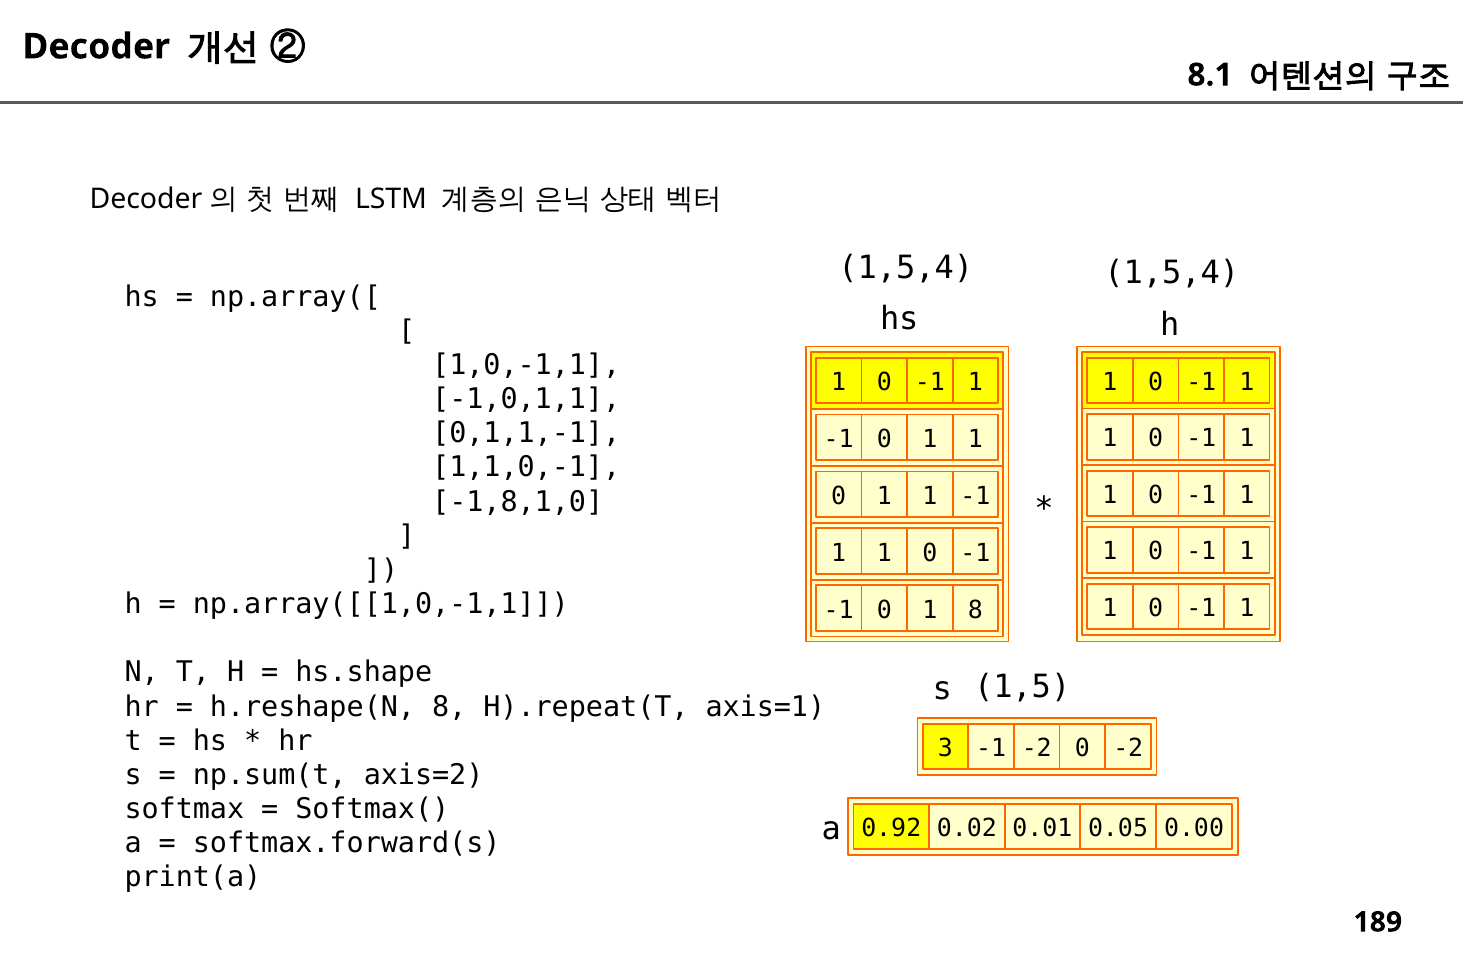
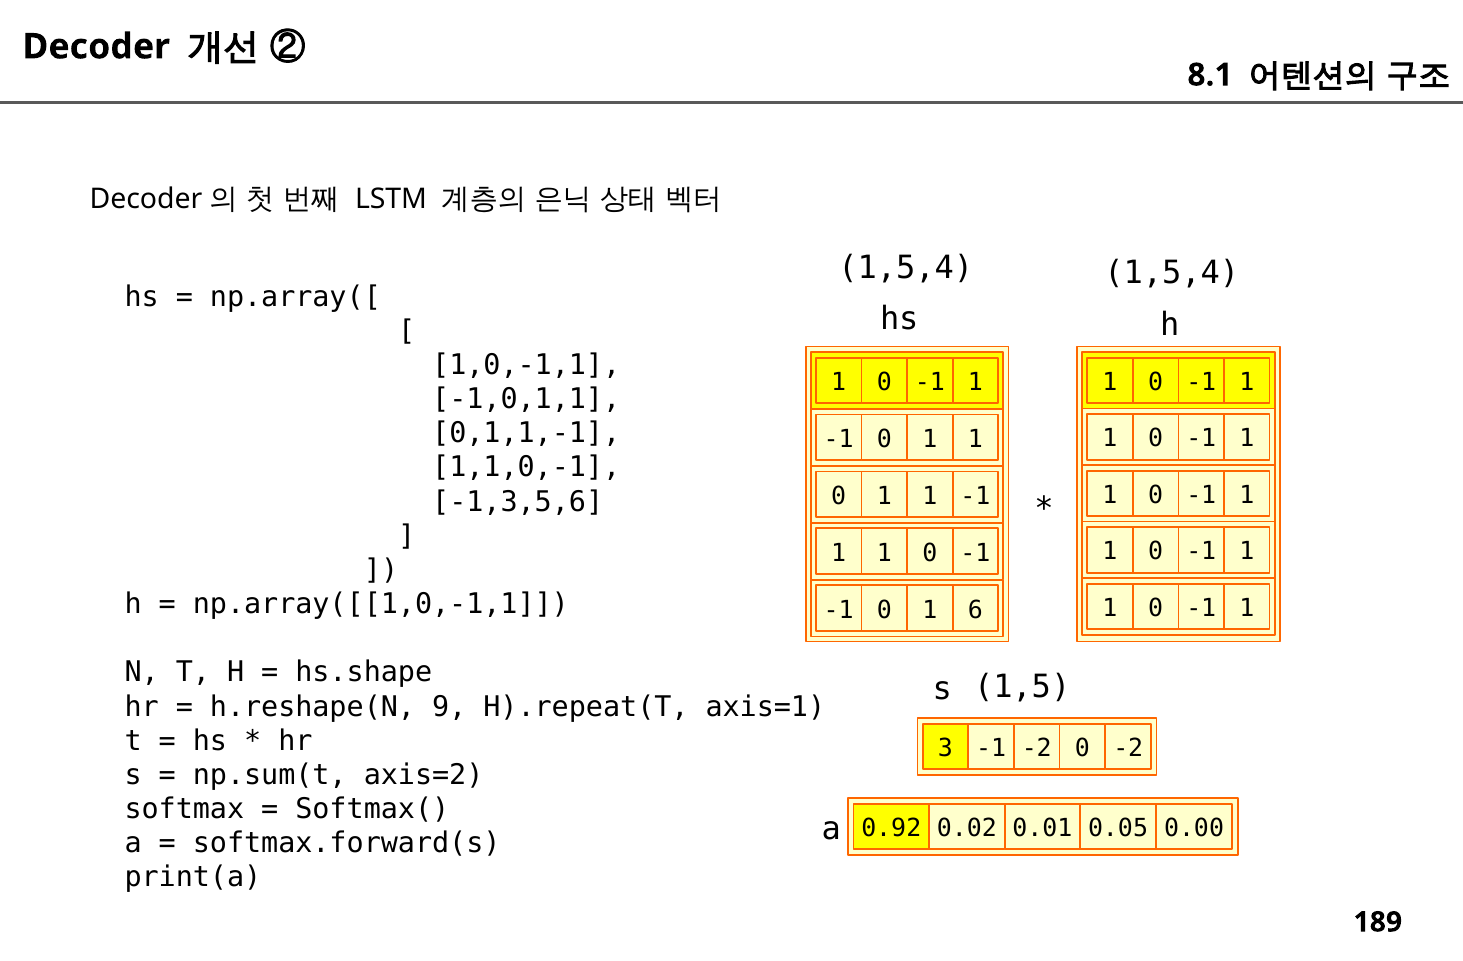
-1,8,1,0: -1,8,1,0 -> -1,3,5,6 (518, 502)
1 8: 8 -> 6 (975, 610)
h.reshape(N 8: 8 -> 9 (449, 707)
